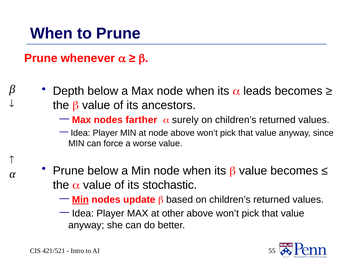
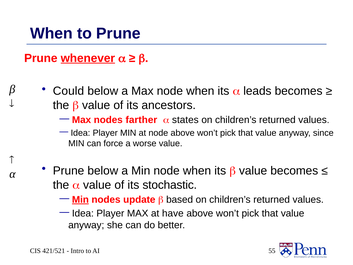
whenever underline: none -> present (88, 58)
Depth: Depth -> Could (68, 91)
surely: surely -> states (185, 120)
other: other -> have (173, 213)
